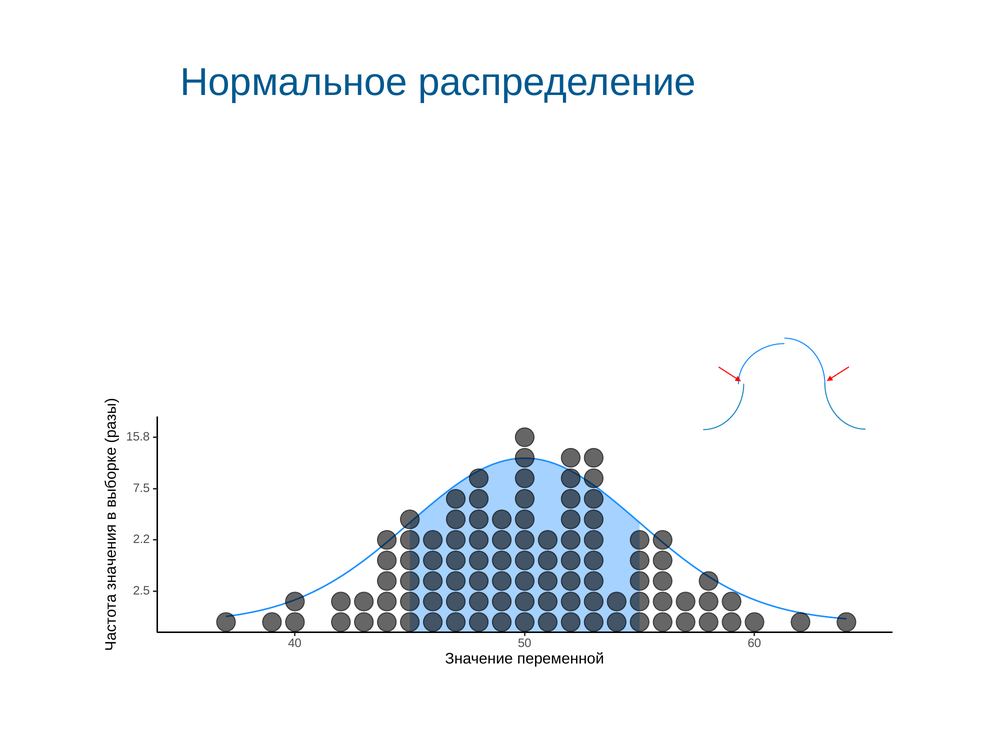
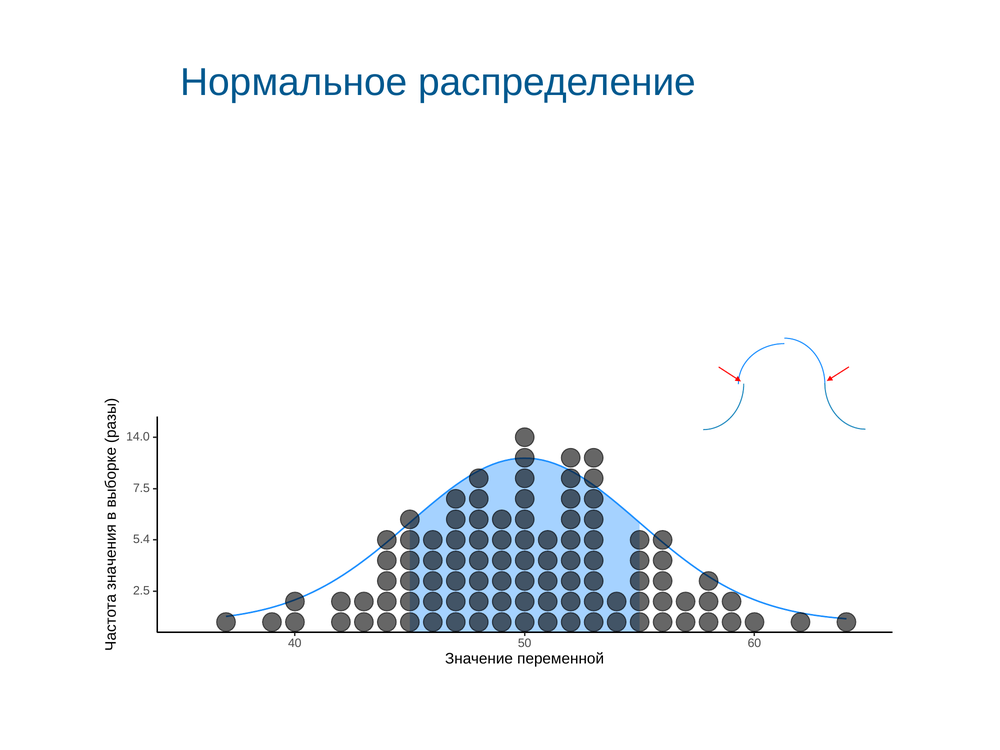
15.8: 15.8 -> 14.0 (138, 437)
2.2: 2.2 -> 5.4 (141, 539)
